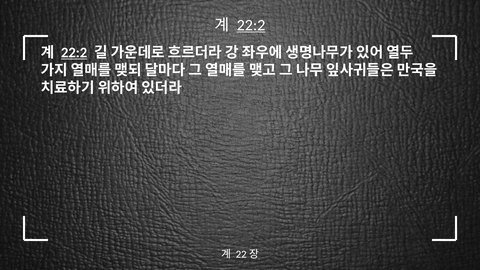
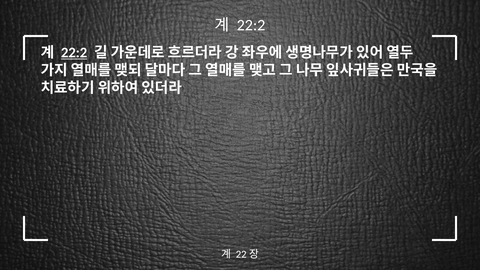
22:2 underline: present -> none (251, 25)
